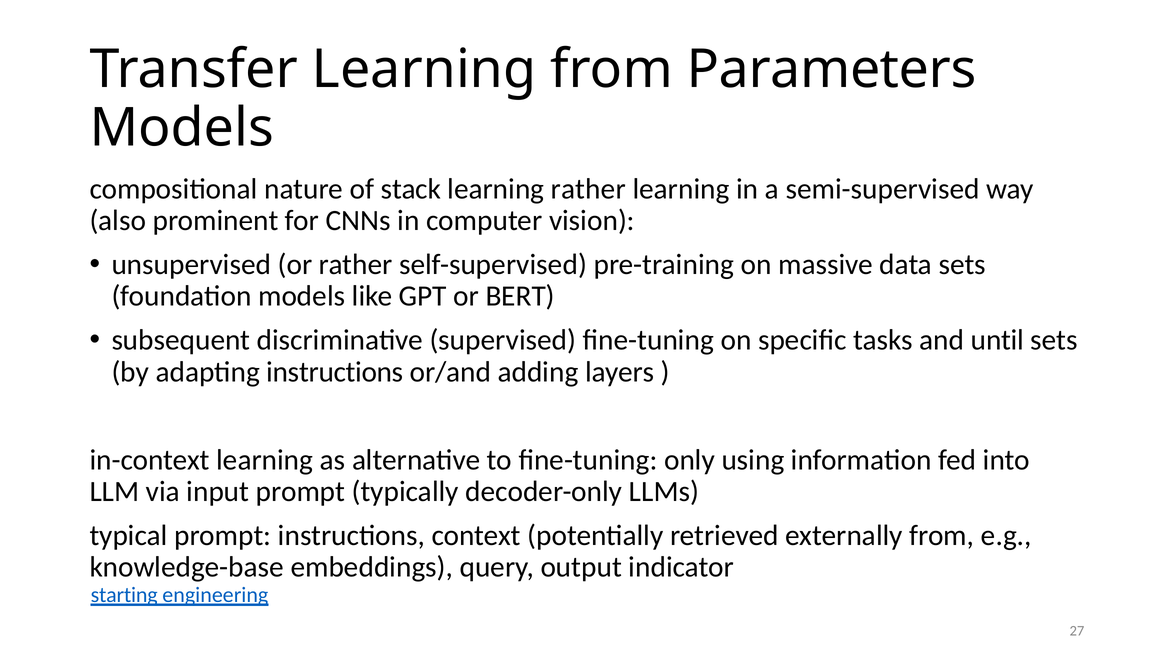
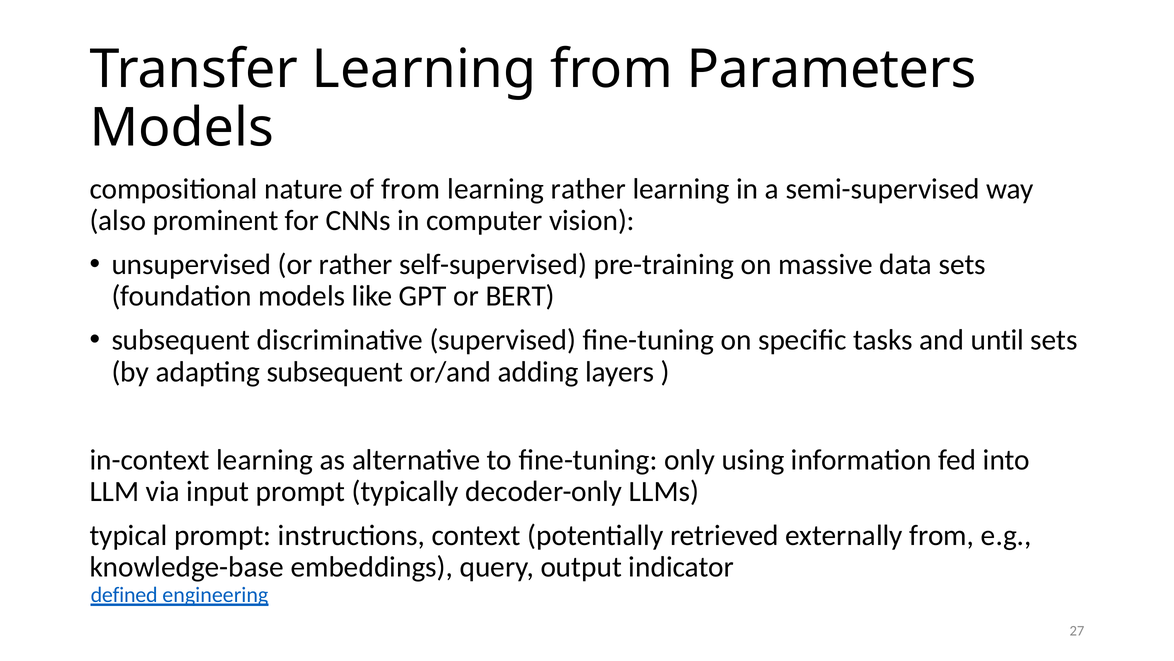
of stack: stack -> from (411, 189)
adapting instructions: instructions -> subsequent (335, 372)
starting: starting -> defined (124, 595)
